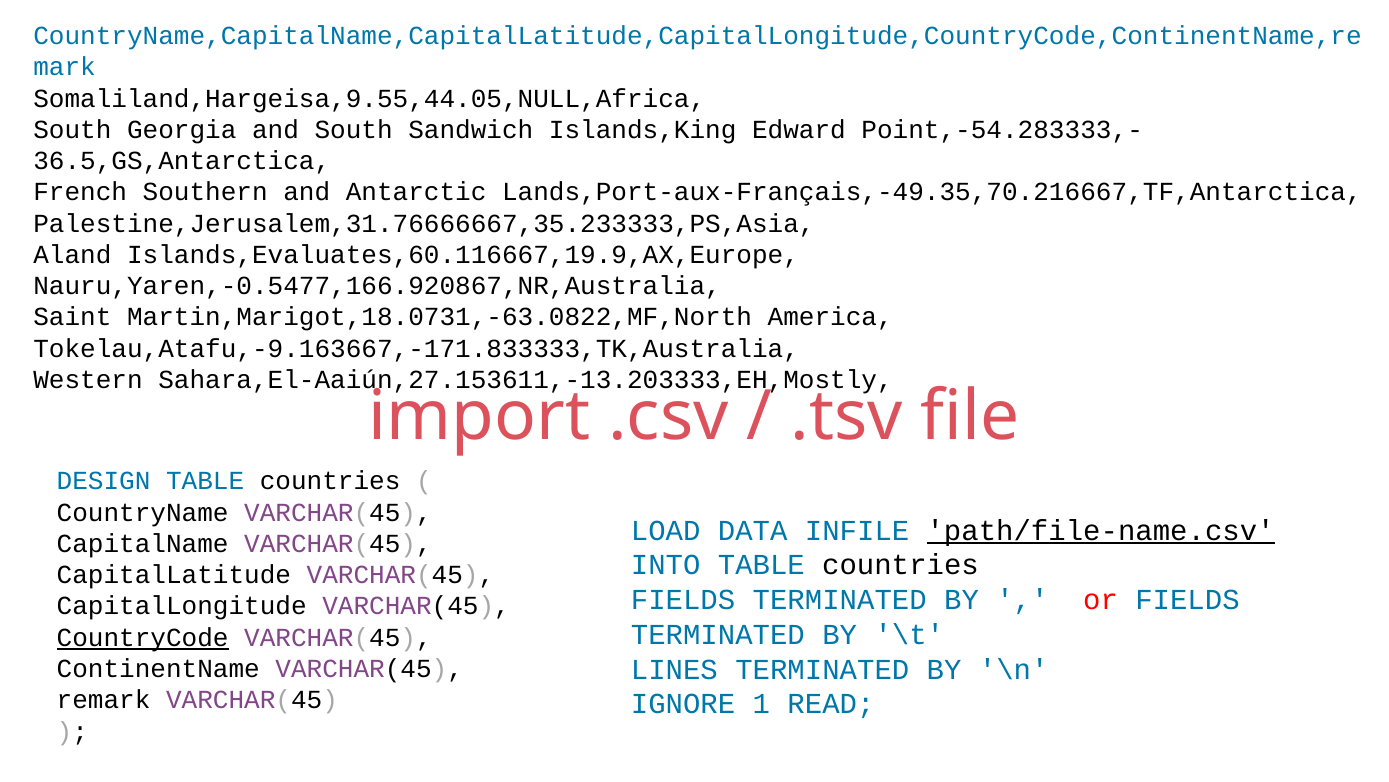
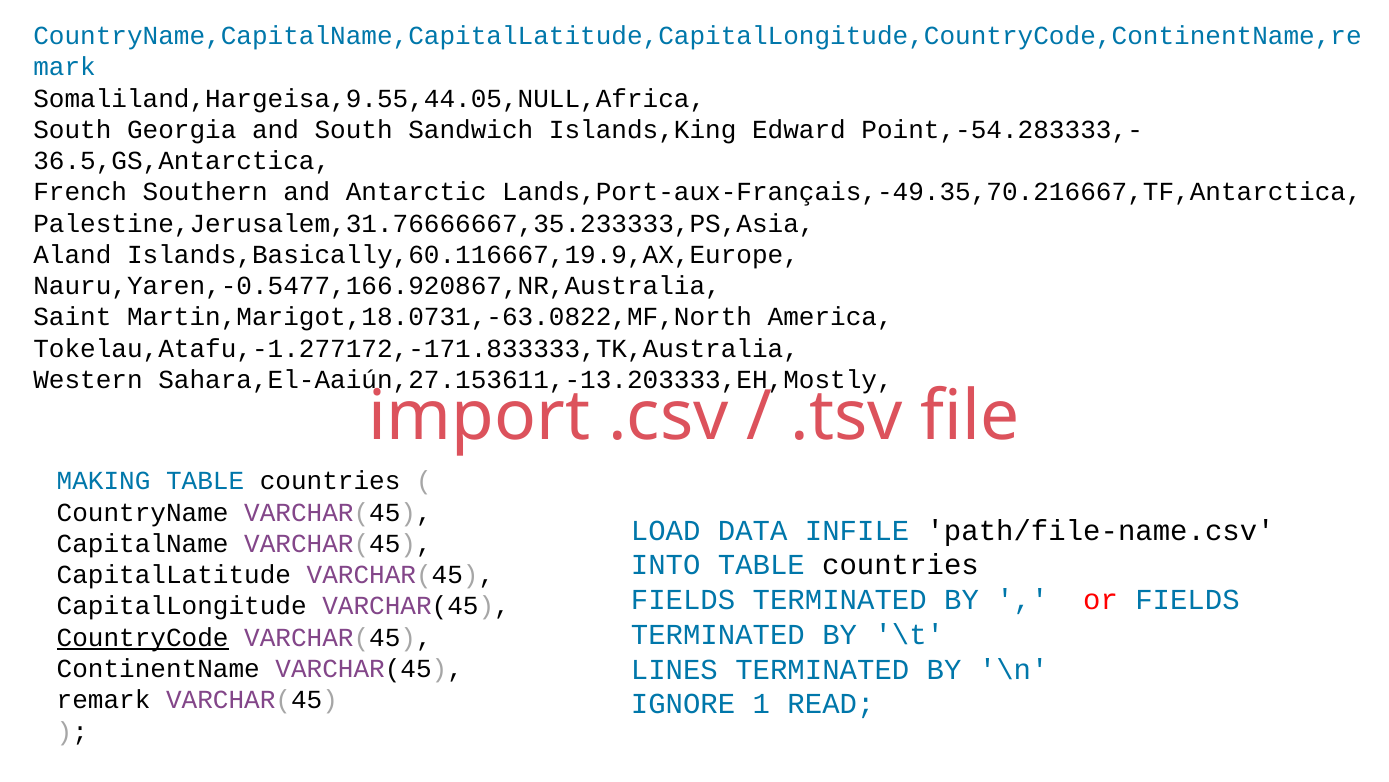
Islands,Evaluates,60.116667,19.9,AX,Europe: Islands,Evaluates,60.116667,19.9,AX,Europe -> Islands,Basically,60.116667,19.9,AX,Europe (463, 255)
Tokelau,Atafu,-9.163667,-171.833333,TK,Australia: Tokelau,Atafu,-9.163667,-171.833333,TK,Australia -> Tokelau,Atafu,-1.277172,-171.833333,TK,Australia (416, 348)
DESIGN: DESIGN -> MAKING (104, 481)
path/file-name.csv underline: present -> none (1101, 530)
